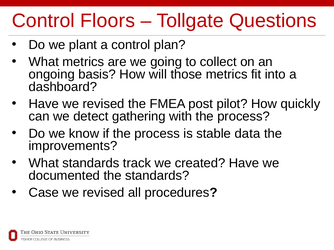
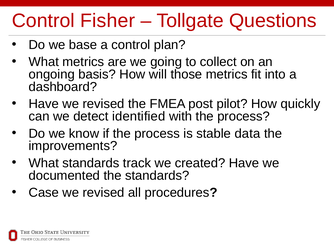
Floors: Floors -> Fisher (108, 21)
plant: plant -> base (83, 45)
gathering: gathering -> identified (139, 117)
